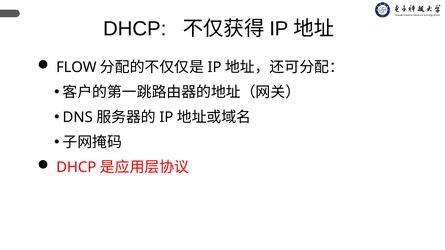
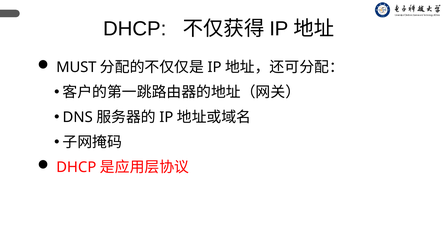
FLOW: FLOW -> MUST (76, 67)
